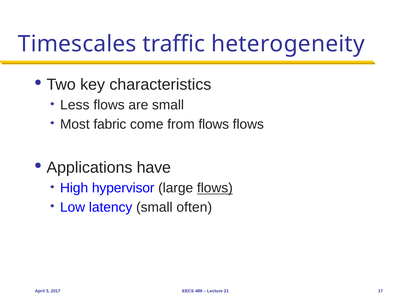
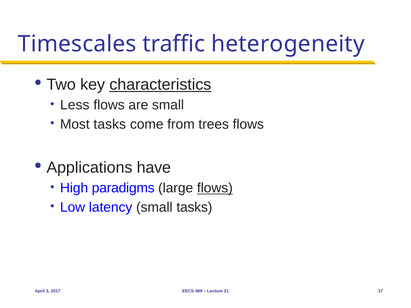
characteristics underline: none -> present (160, 85)
Most fabric: fabric -> tasks (110, 124)
from flows: flows -> trees (214, 124)
hypervisor: hypervisor -> paradigms (123, 188)
small often: often -> tasks (194, 207)
